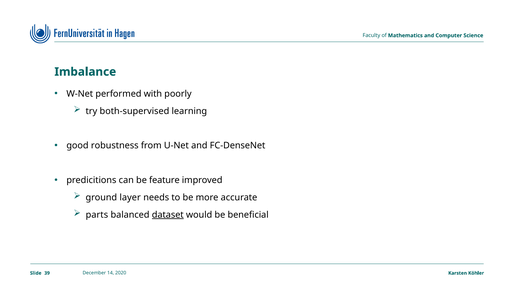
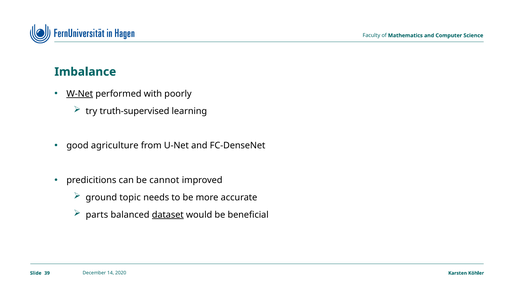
W-Net underline: none -> present (80, 94)
both-supervised: both-supervised -> truth-supervised (134, 111)
robustness: robustness -> agriculture (115, 146)
feature: feature -> cannot (164, 180)
layer: layer -> topic (130, 197)
